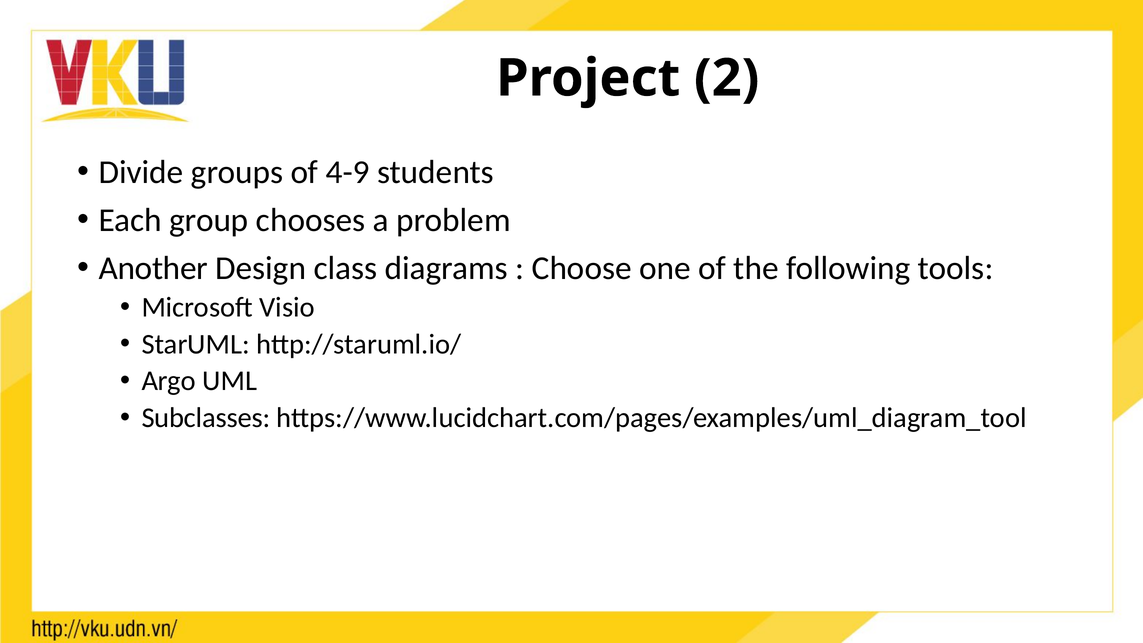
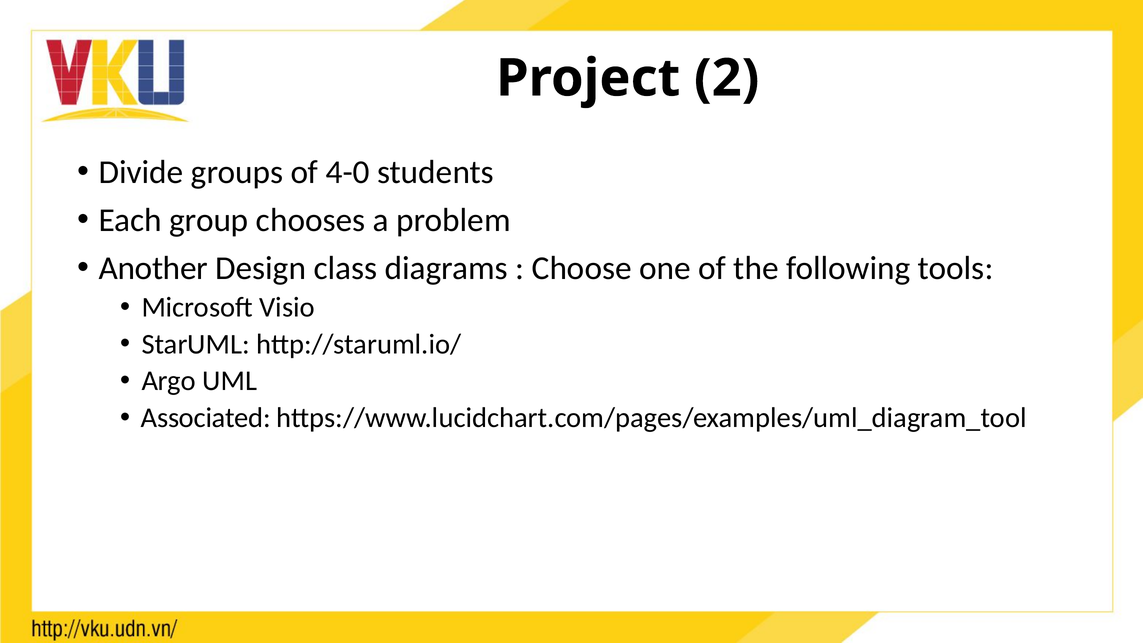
4-9: 4-9 -> 4-0 (348, 172)
Subclasses: Subclasses -> Associated (206, 418)
